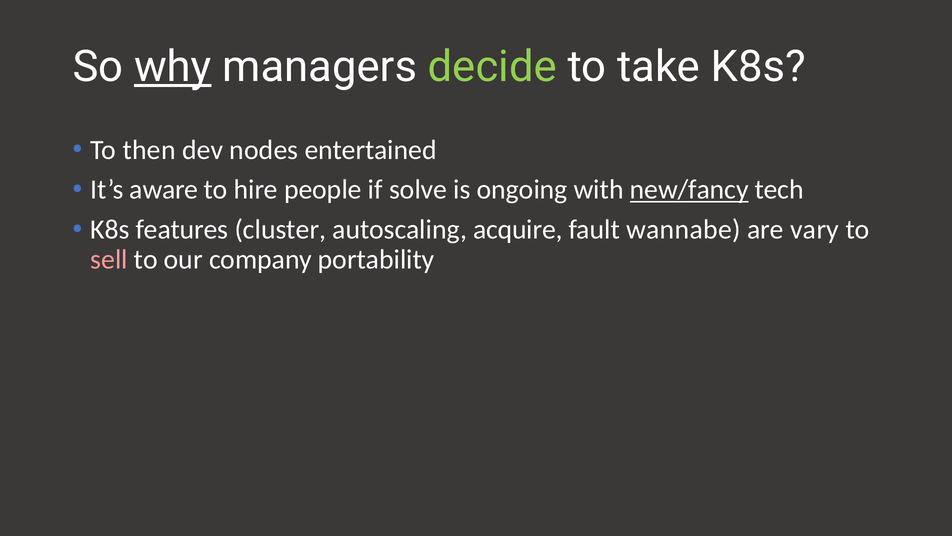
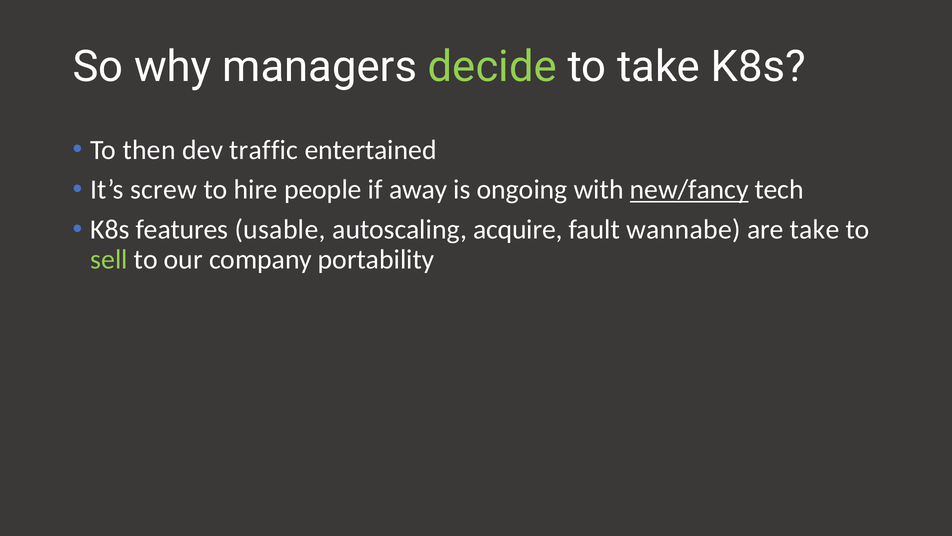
why underline: present -> none (173, 67)
nodes: nodes -> traffic (264, 150)
aware: aware -> screw (164, 190)
solve: solve -> away (418, 190)
cluster: cluster -> usable (280, 229)
are vary: vary -> take (815, 229)
sell colour: pink -> light green (109, 259)
